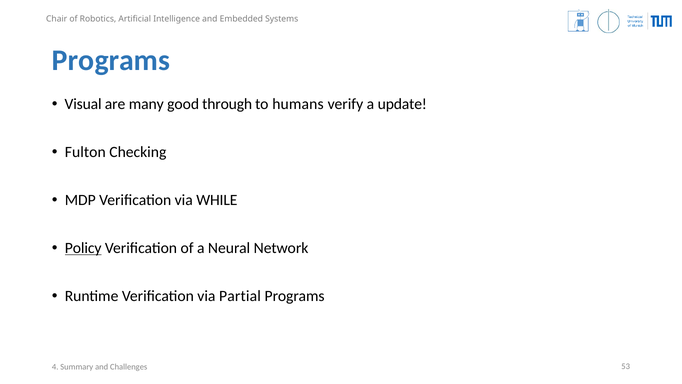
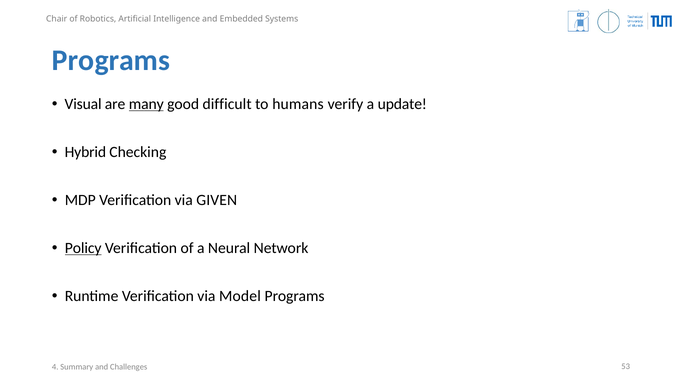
many underline: none -> present (146, 104)
through: through -> difficult (227, 104)
Fulton: Fulton -> Hybrid (85, 152)
WHILE: WHILE -> GIVEN (217, 200)
Partial: Partial -> Model (240, 296)
